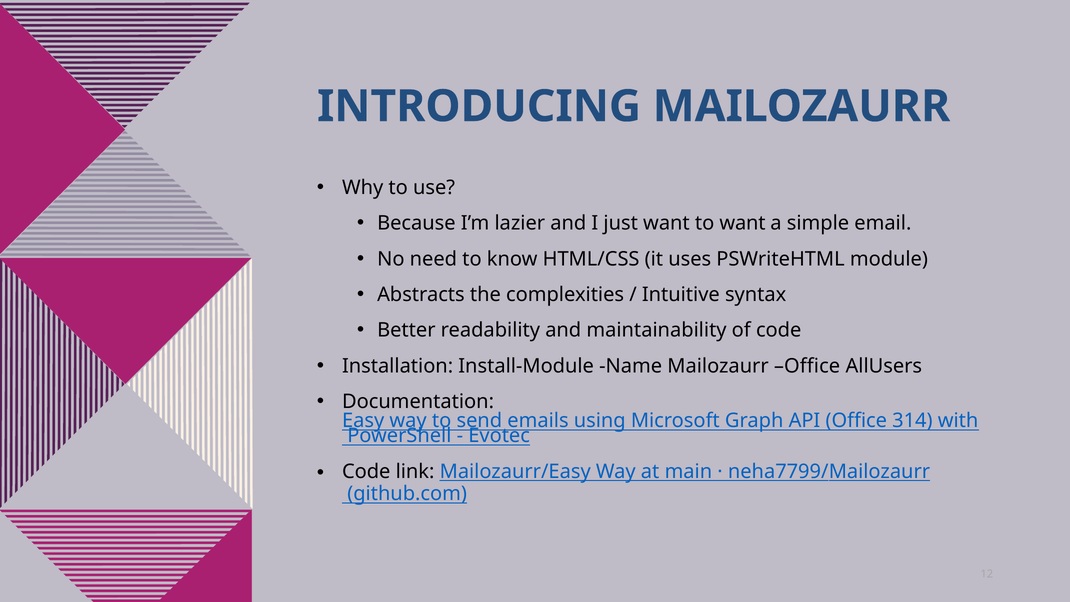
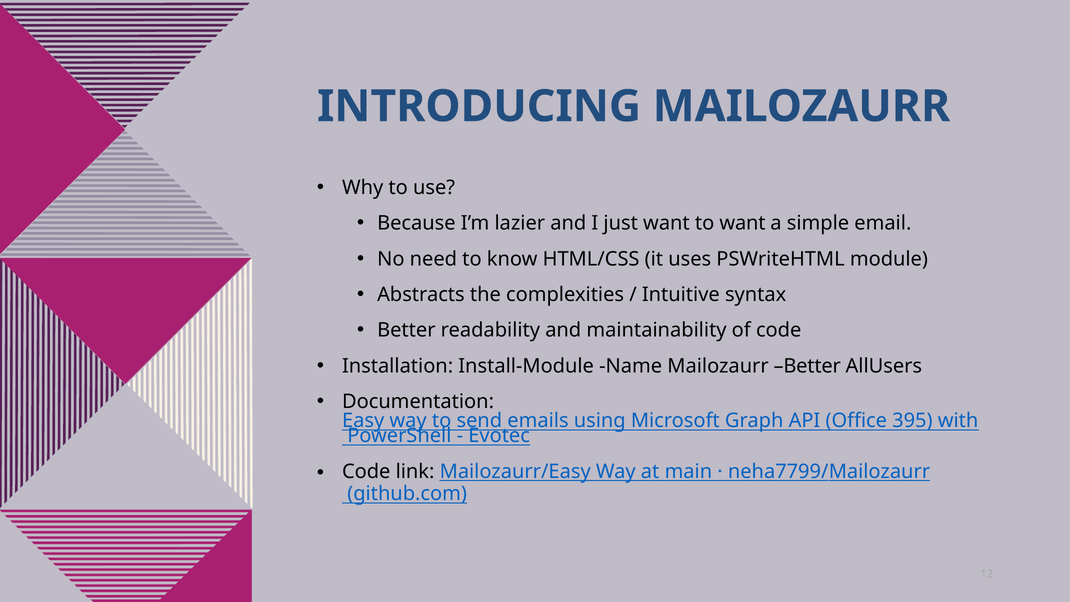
Mailozaurr Office: Office -> Better (807, 366)
314: 314 -> 395 (912, 421)
